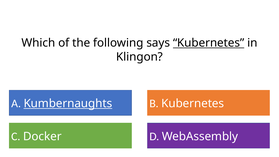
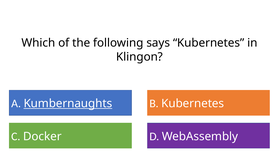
Kubernetes underline: present -> none (209, 43)
